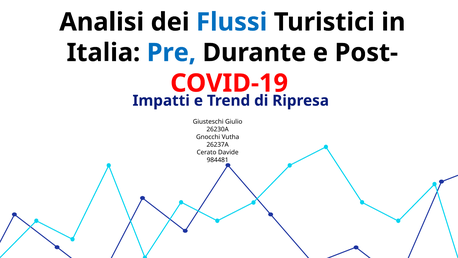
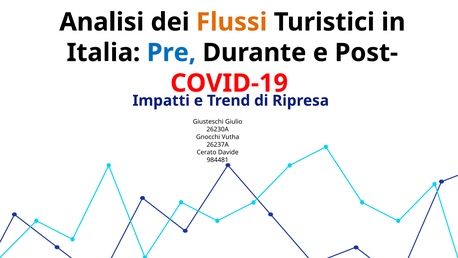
Flussi colour: blue -> orange (232, 22)
